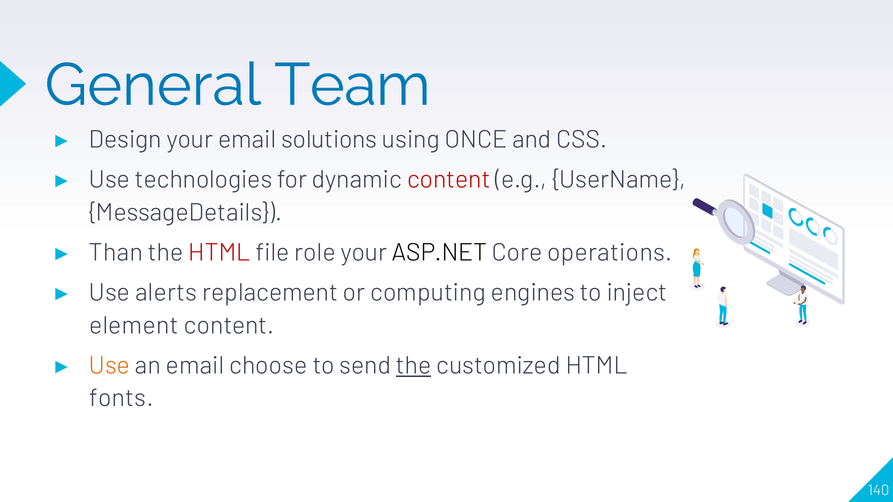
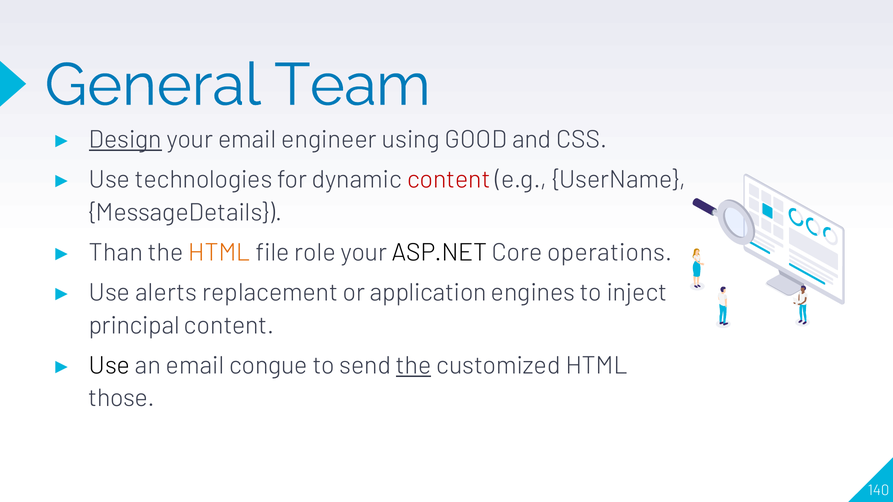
Design underline: none -> present (125, 140)
solutions: solutions -> engineer (329, 140)
ONCE: ONCE -> GOOD (476, 140)
HTML colour: red -> orange (219, 253)
computing: computing -> application (428, 293)
element: element -> principal (134, 326)
Use colour: orange -> black (109, 366)
choose: choose -> congue (268, 366)
fonts: fonts -> those (122, 399)
